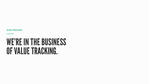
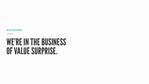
TRACKING: TRACKING -> SURPRISE (44, 51)
